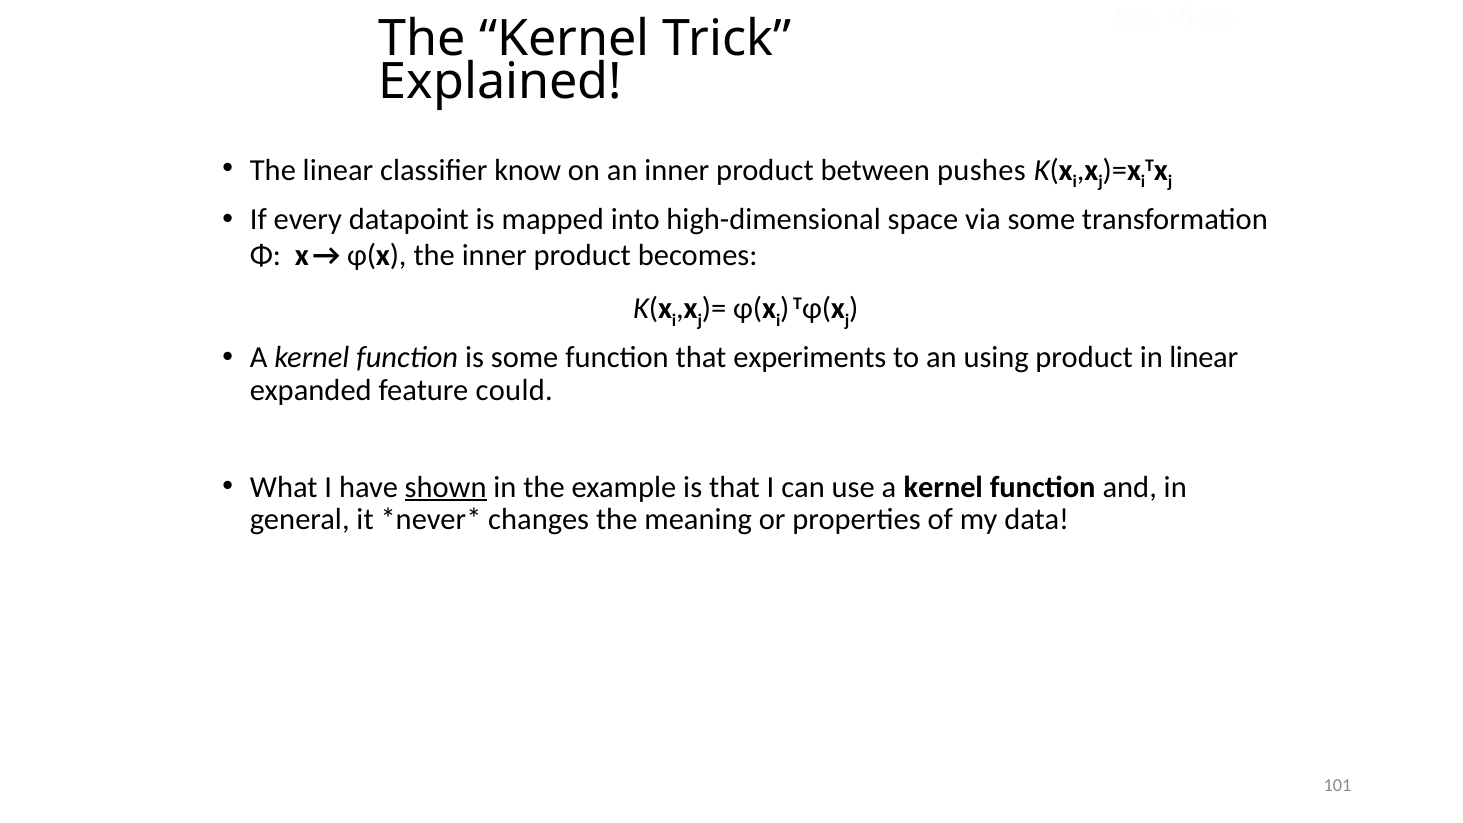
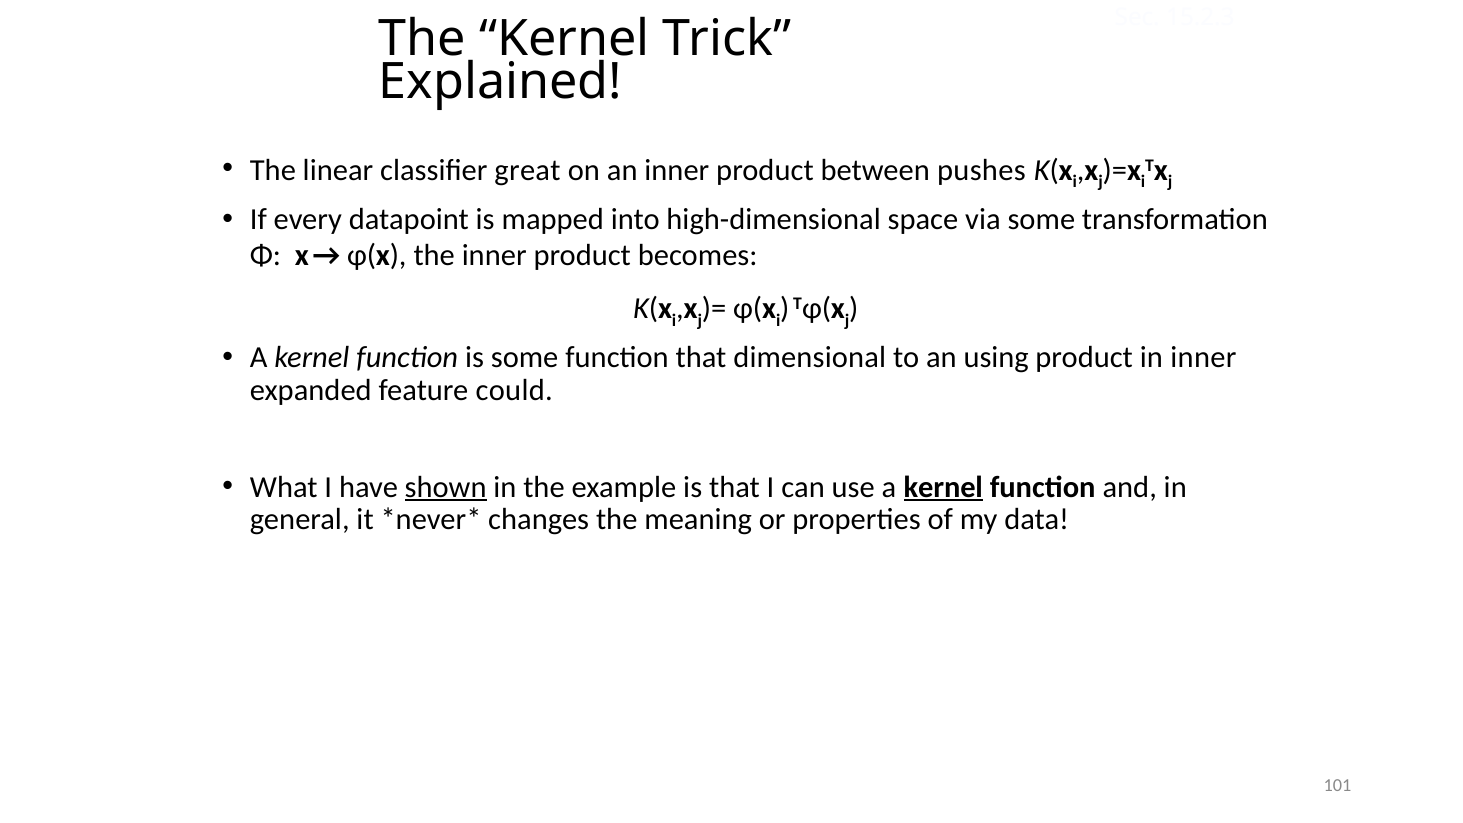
know: know -> great (528, 170)
experiments: experiments -> dimensional (810, 358)
in linear: linear -> inner (1203, 358)
kernel underline: none -> present (943, 487)
